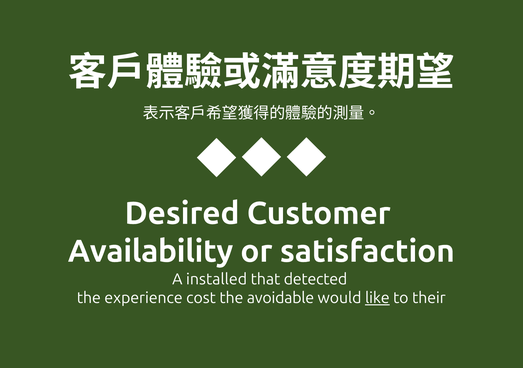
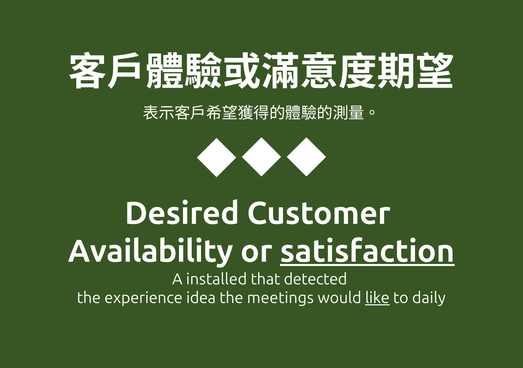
satisfaction underline: none -> present (367, 252)
cost: cost -> idea (201, 299)
avoidable: avoidable -> meetings (280, 299)
their: their -> daily (429, 299)
